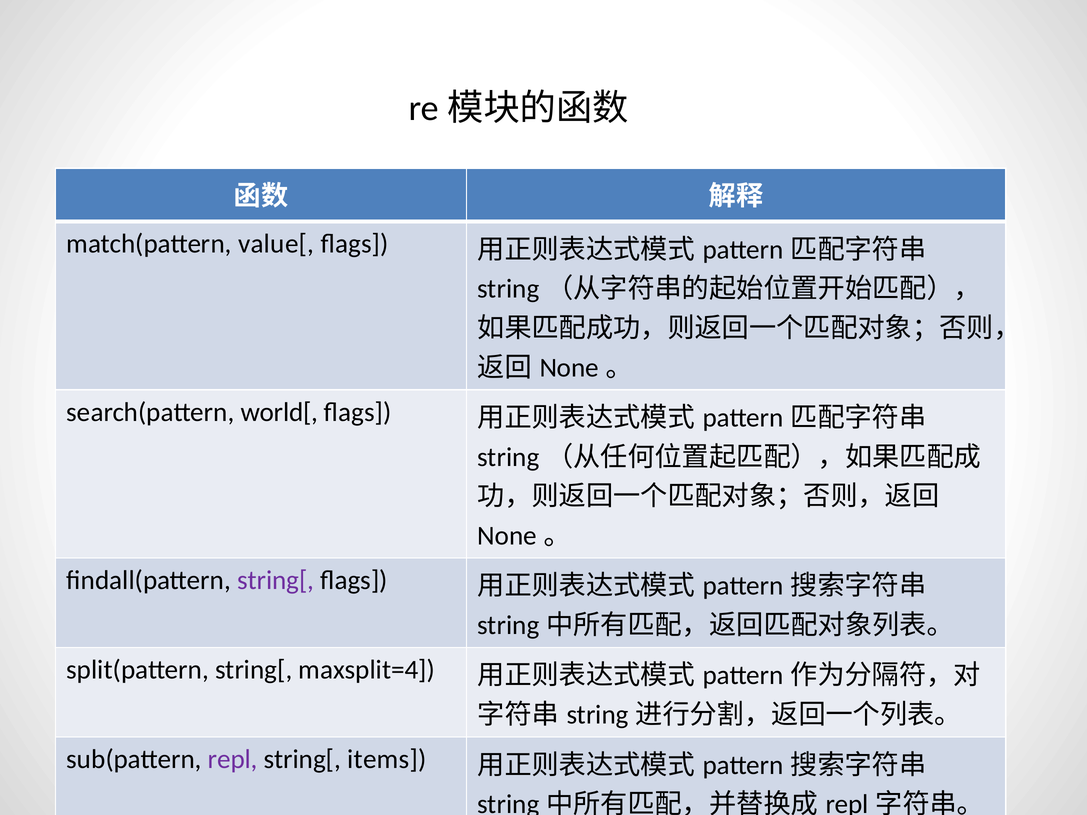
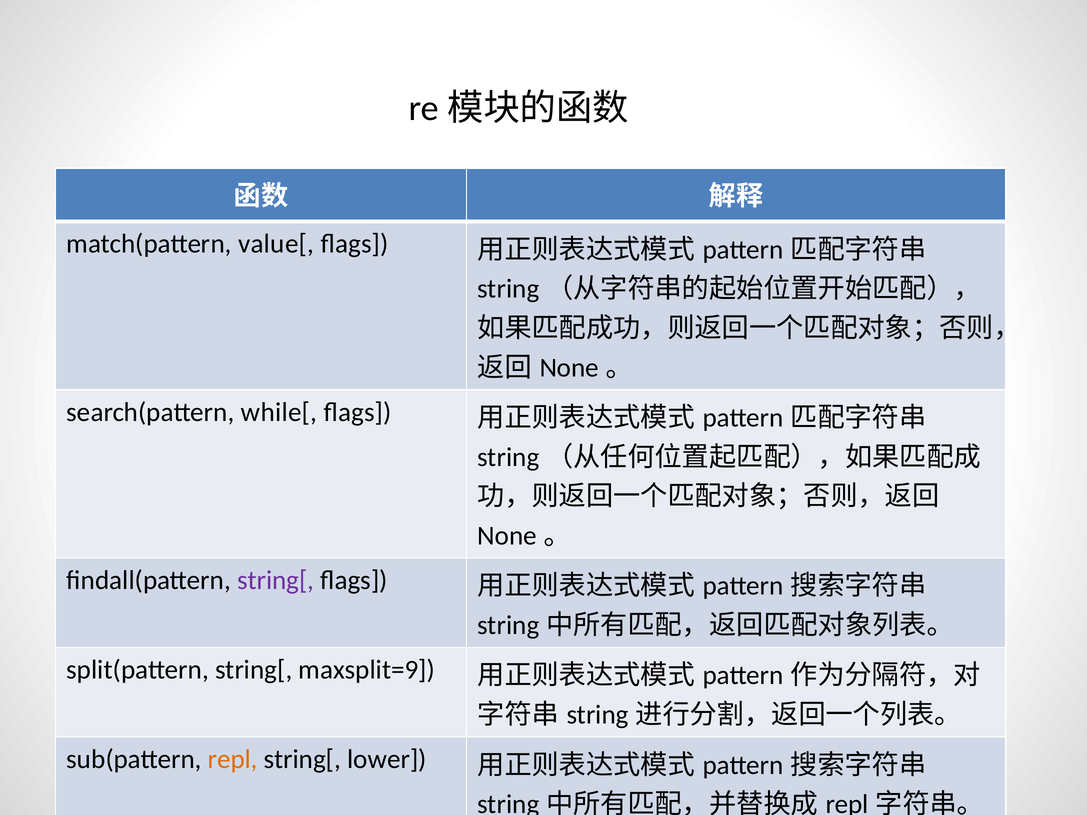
world[: world[ -> while[ (279, 412)
maxsplit=4: maxsplit=4 -> maxsplit=9 (367, 670)
repl colour: purple -> orange (233, 760)
items: items -> lower (387, 760)
